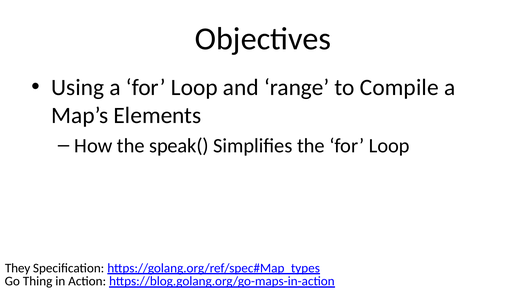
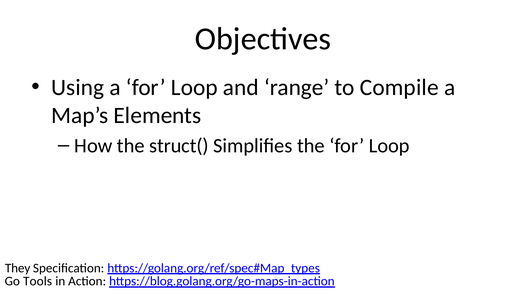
speak(: speak( -> struct( (179, 146)
Thing: Thing -> Tools (38, 281)
